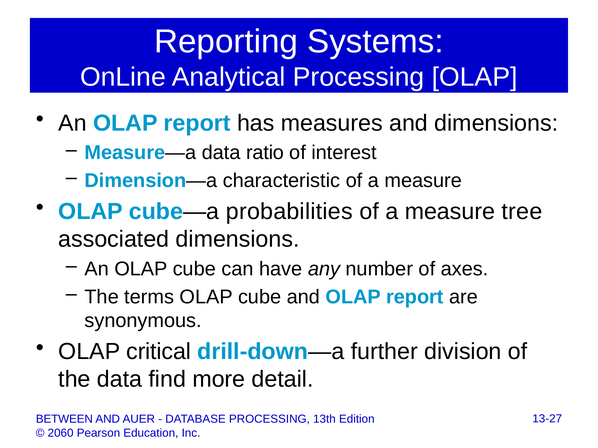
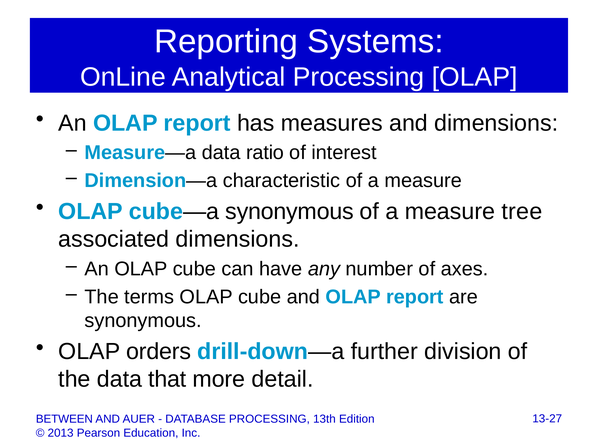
cube—a probabilities: probabilities -> synonymous (290, 212)
critical: critical -> orders (159, 352)
find: find -> that (167, 380)
2060: 2060 -> 2013 (61, 433)
